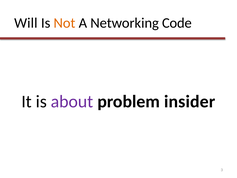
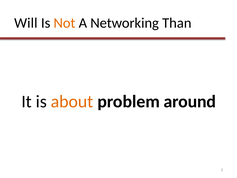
Code: Code -> Than (177, 23)
about colour: purple -> orange (72, 101)
insider: insider -> around (190, 101)
